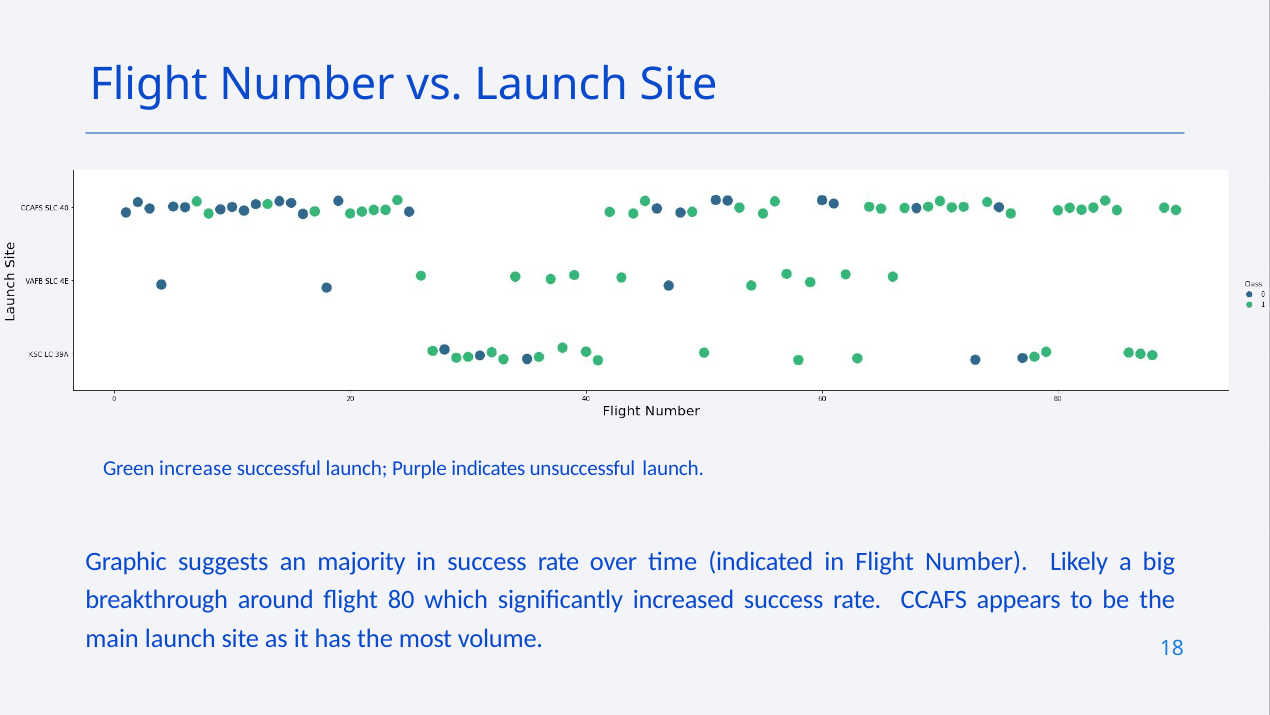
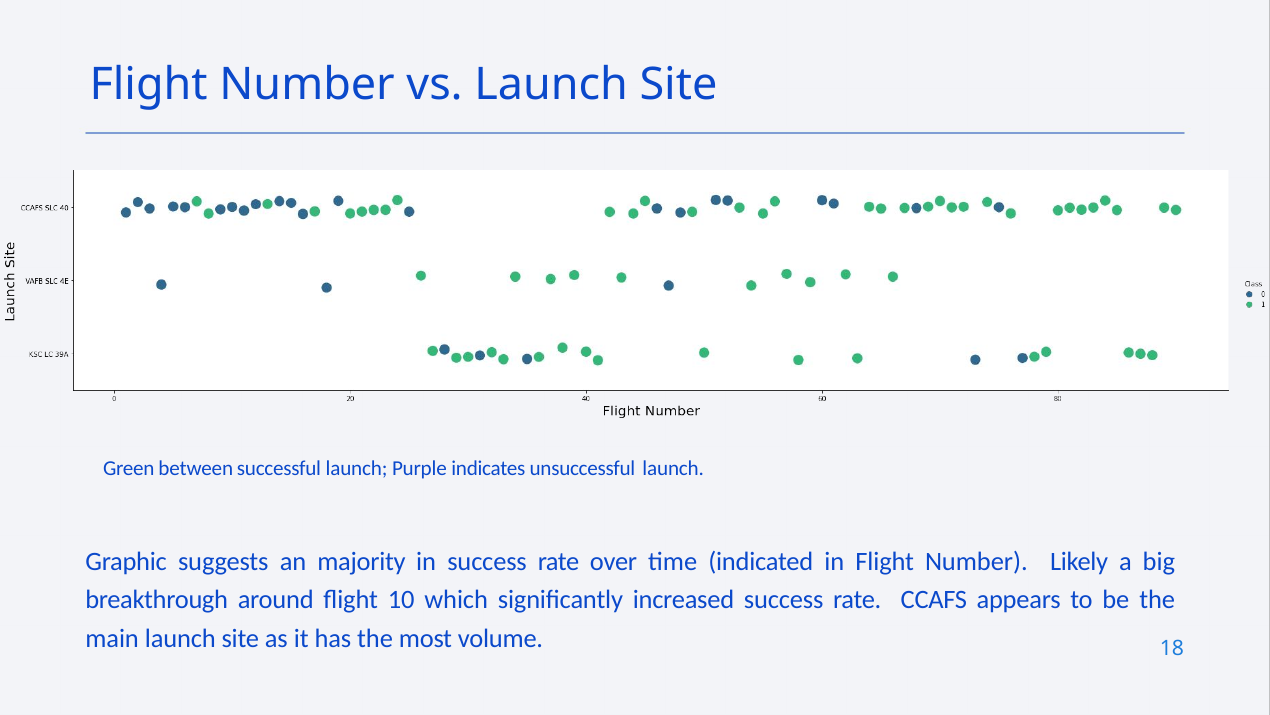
increase: increase -> between (196, 468)
80: 80 -> 10 (401, 600)
